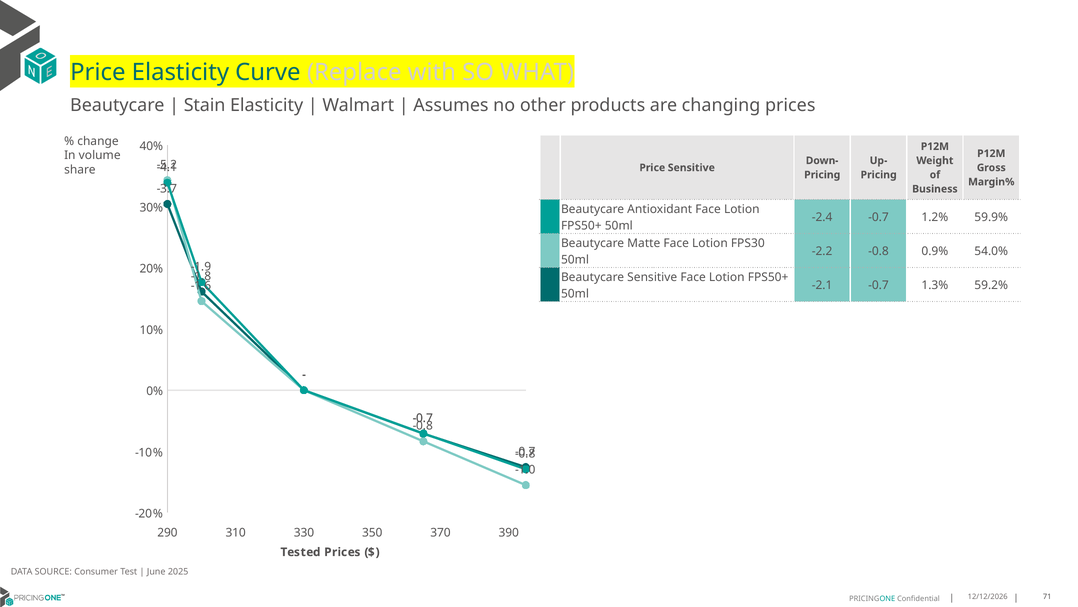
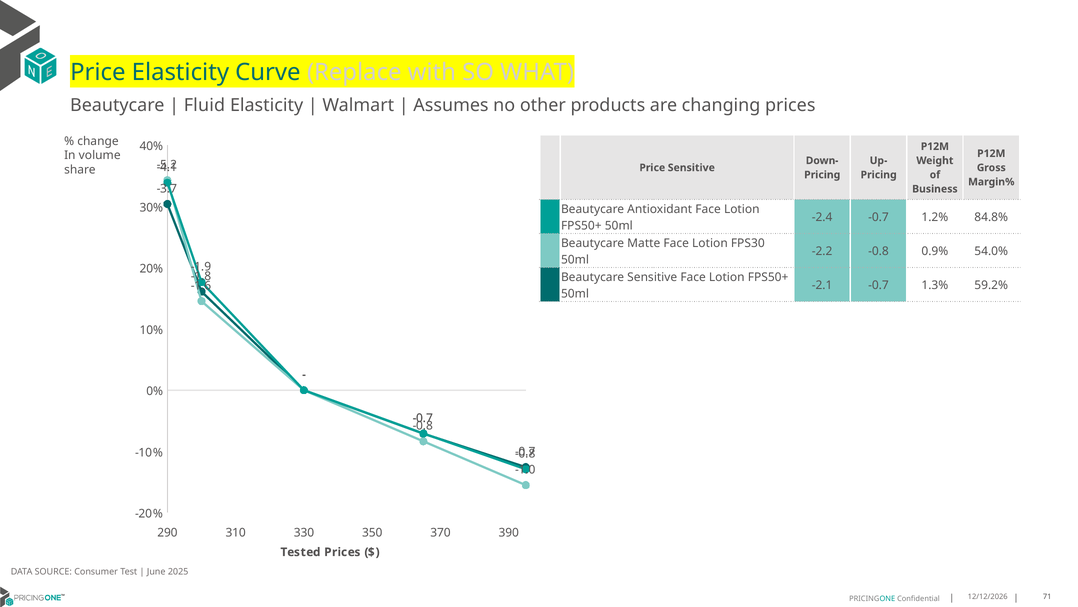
Stain: Stain -> Fluid (204, 105)
59.9%: 59.9% -> 84.8% (991, 217)
